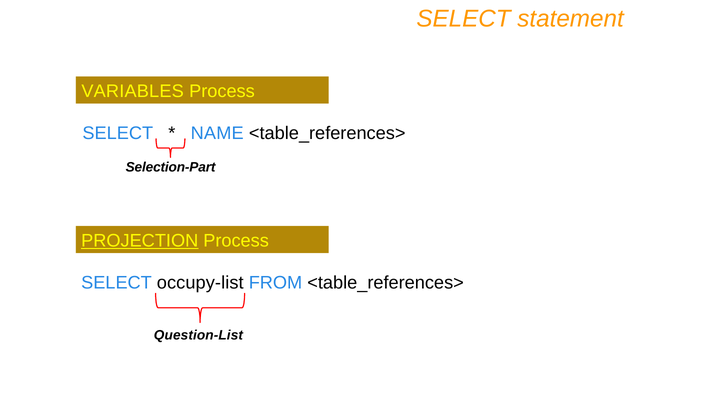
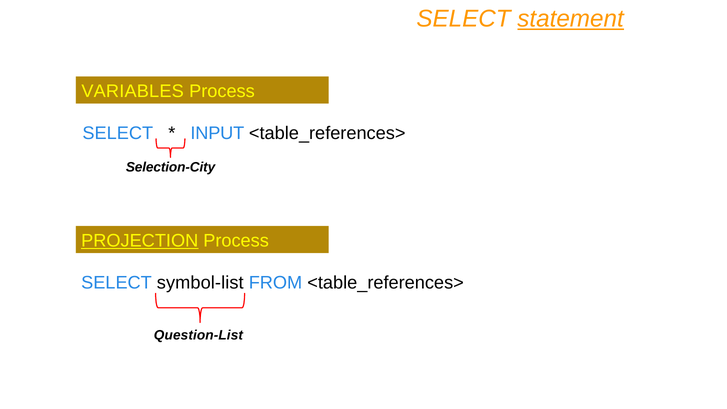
statement underline: none -> present (571, 19)
NAME: NAME -> INPUT (217, 133)
Selection-Part: Selection-Part -> Selection-City (171, 167)
occupy-list: occupy-list -> symbol-list (200, 283)
